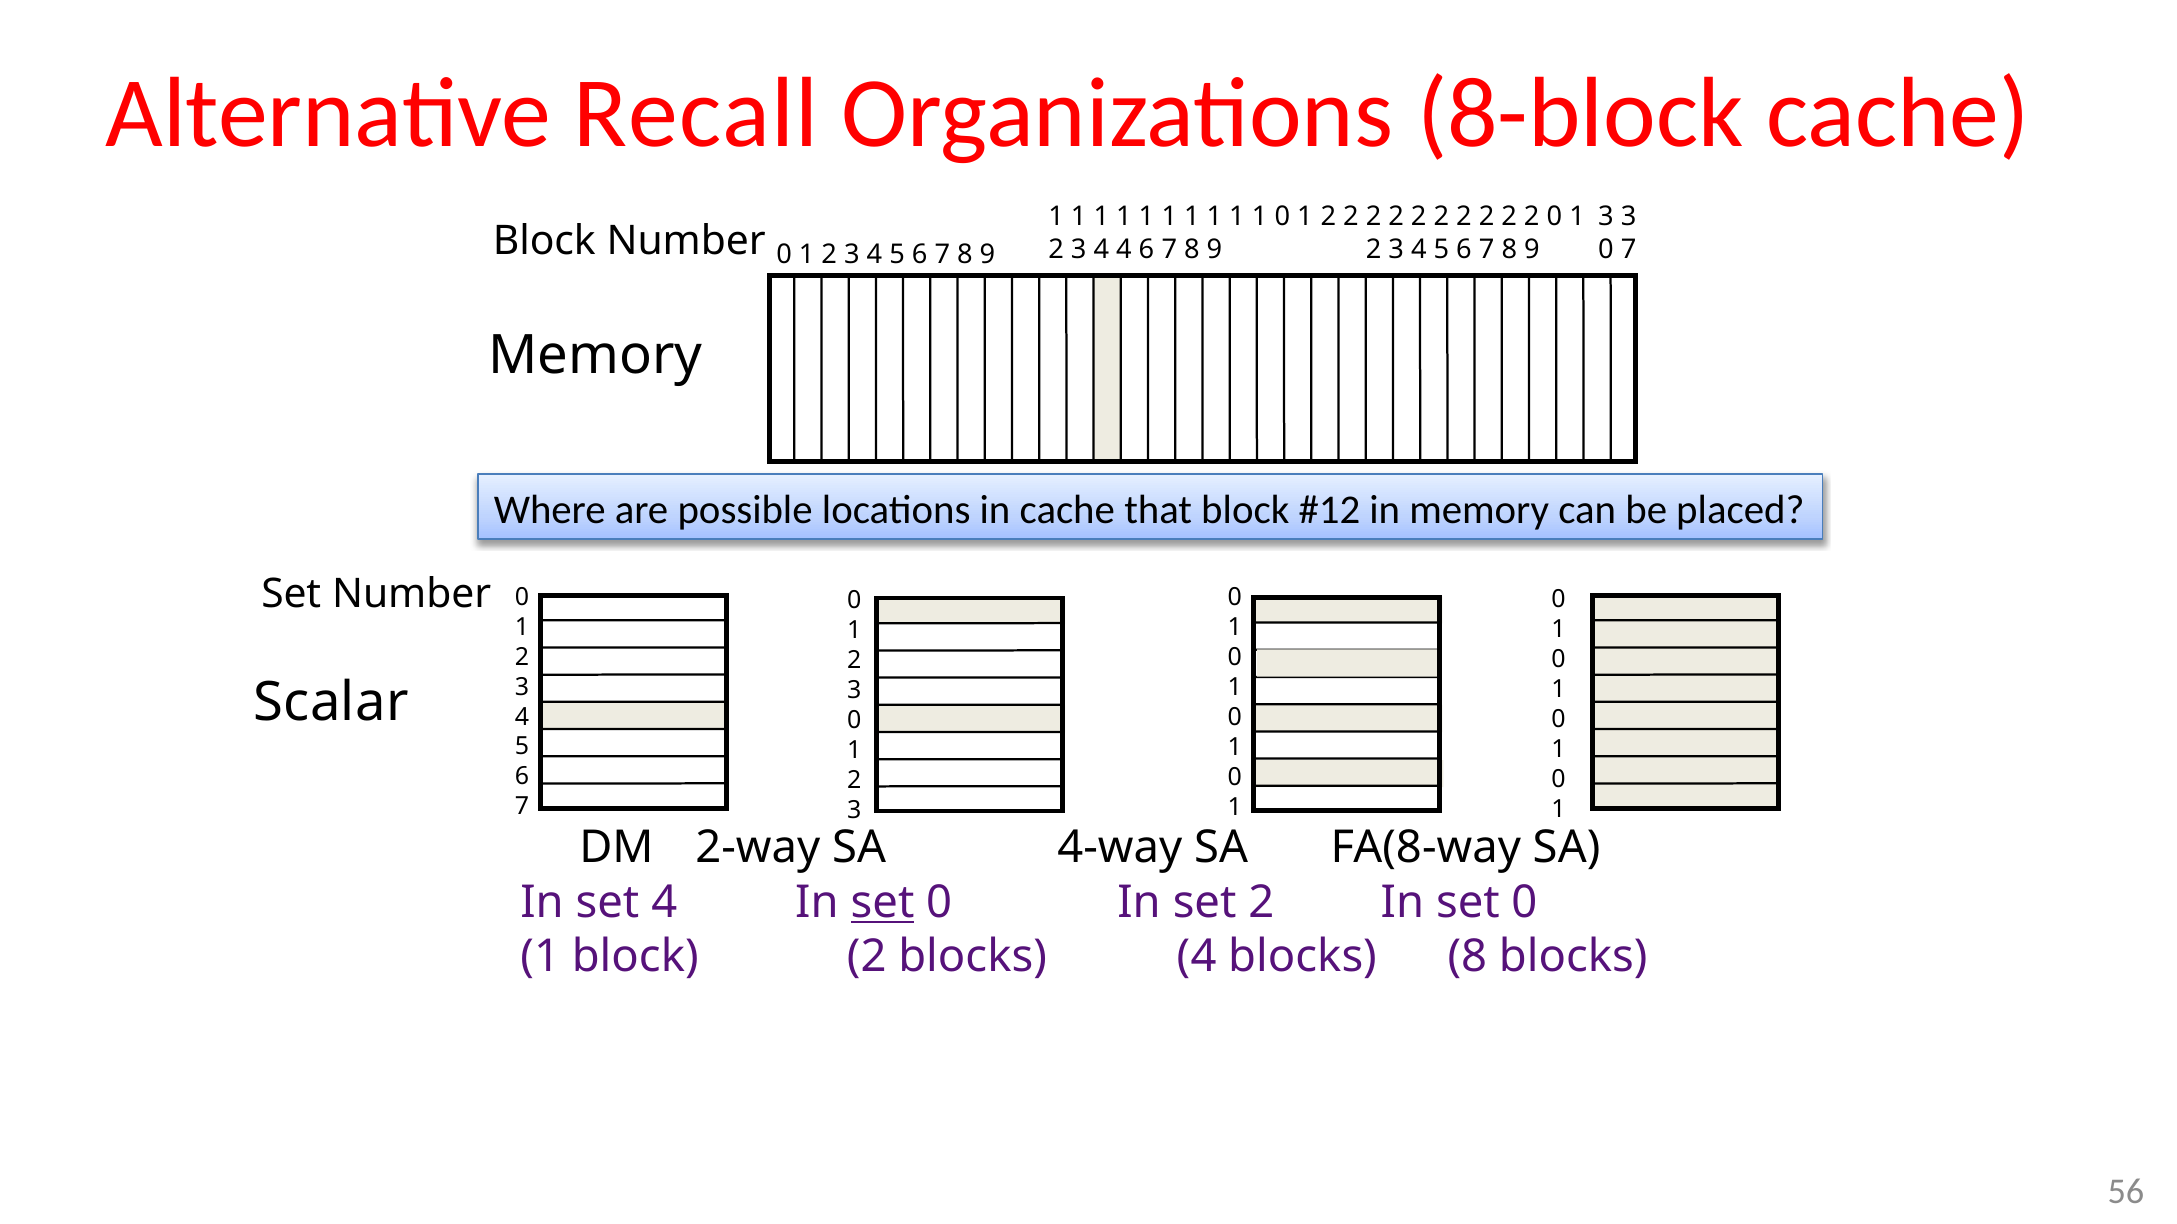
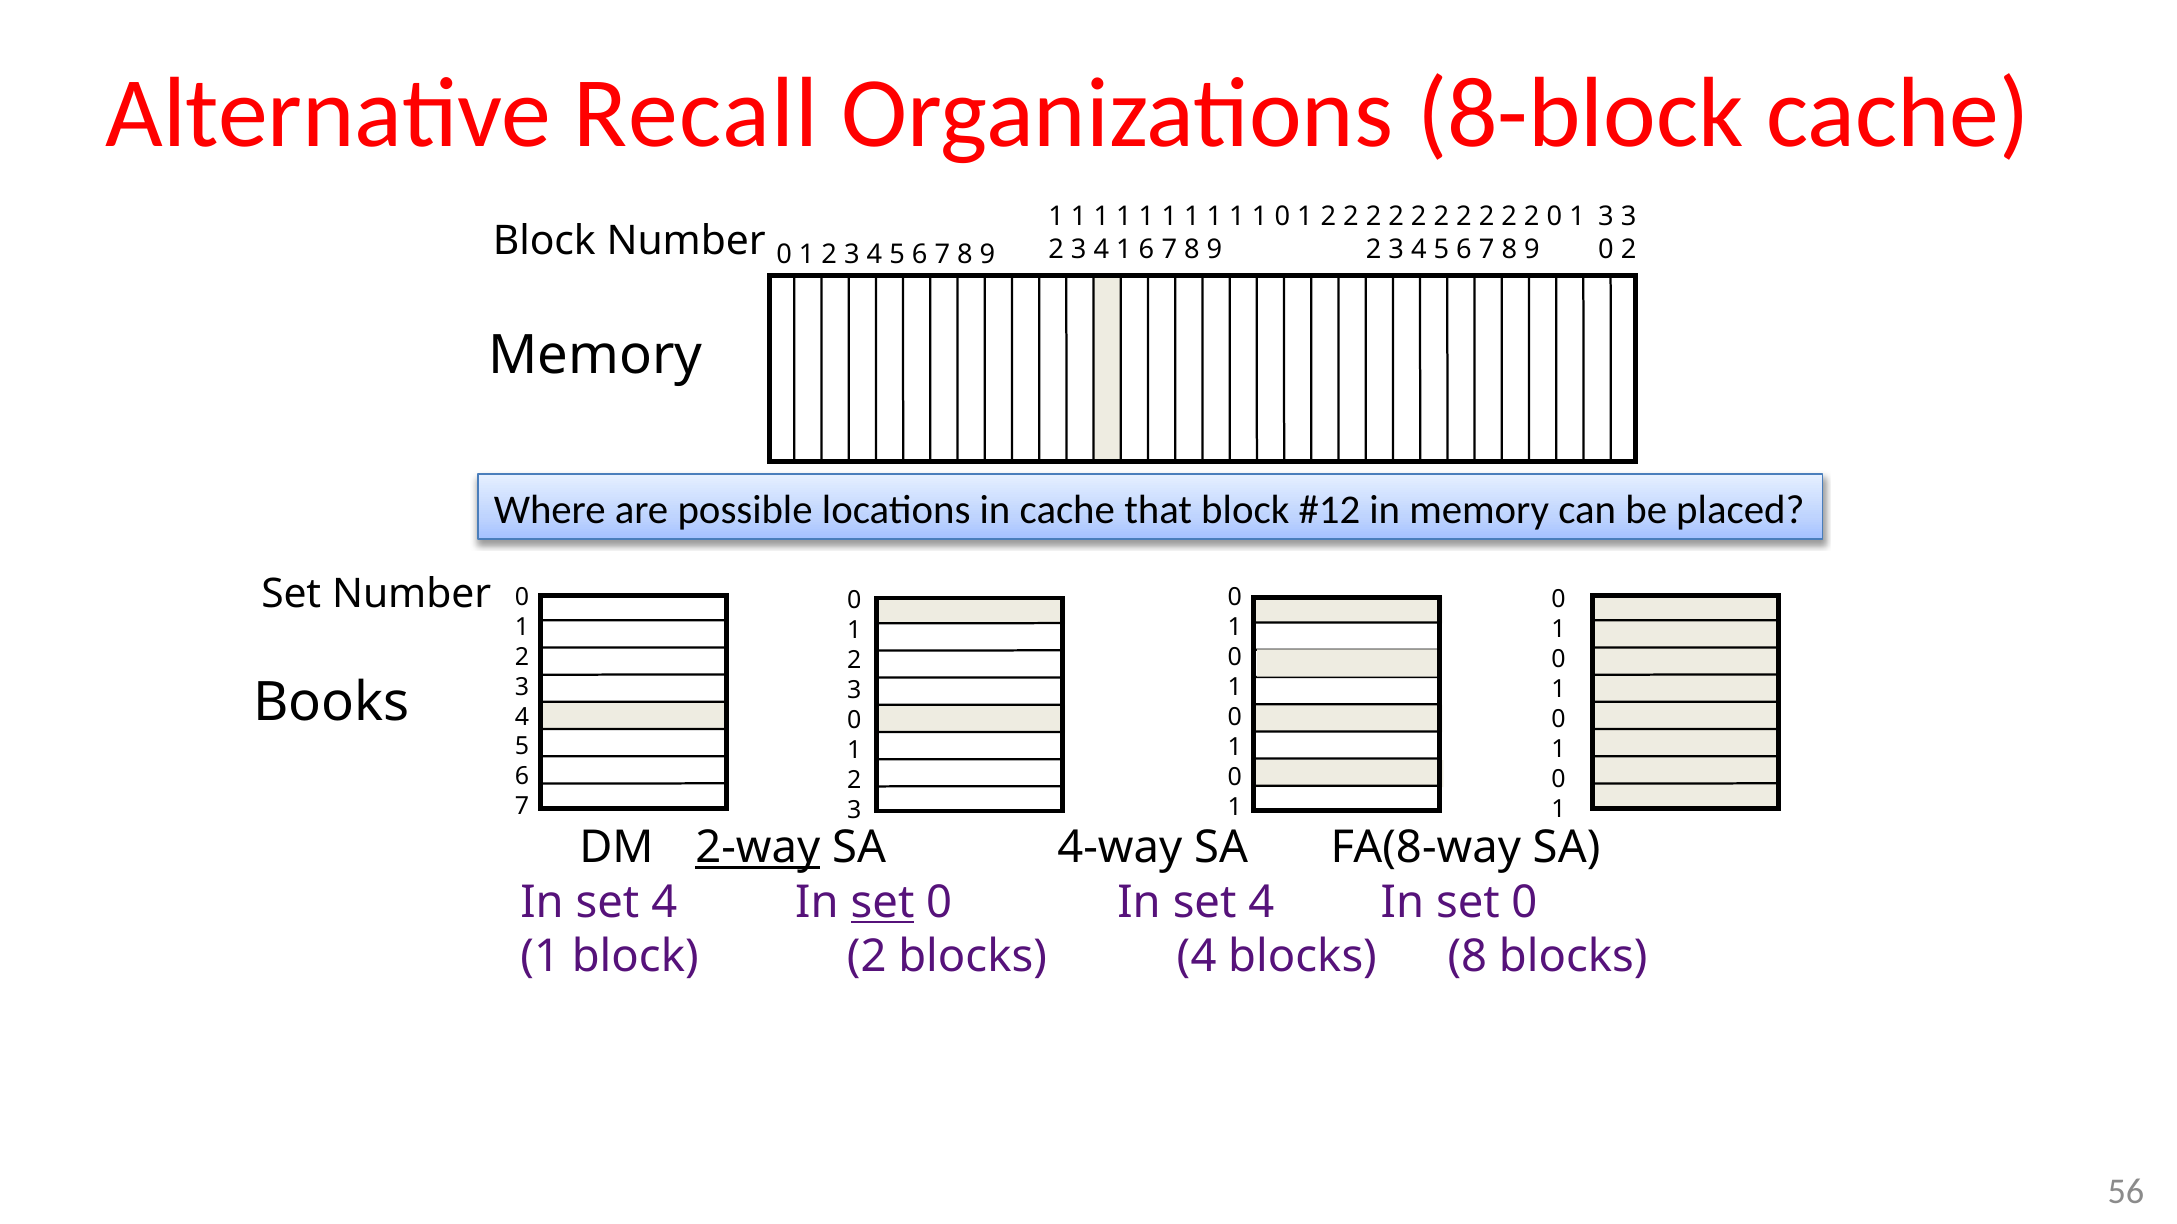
4 4: 4 -> 1 (1124, 249)
0 7: 7 -> 2 (1629, 249)
Scalar: Scalar -> Books (331, 703)
2-way underline: none -> present (758, 848)
0 In set 2: 2 -> 4 (1261, 903)
